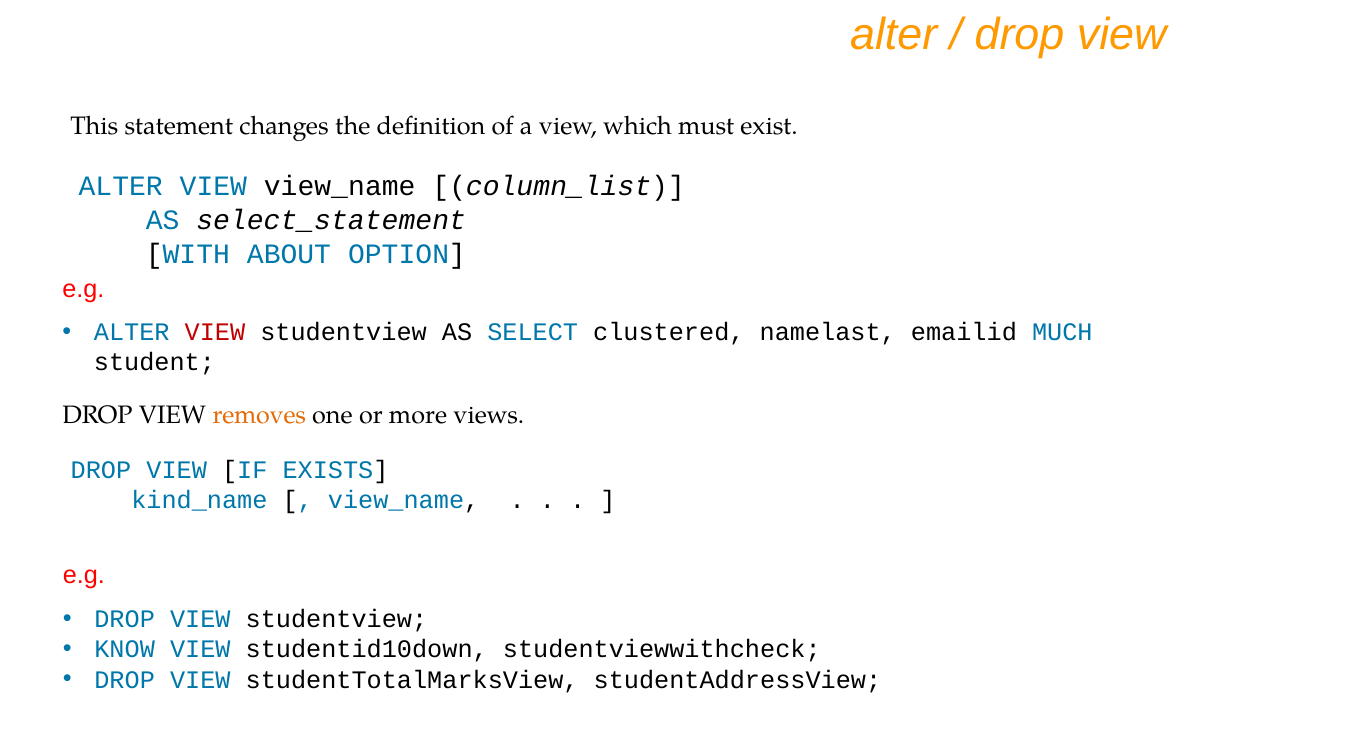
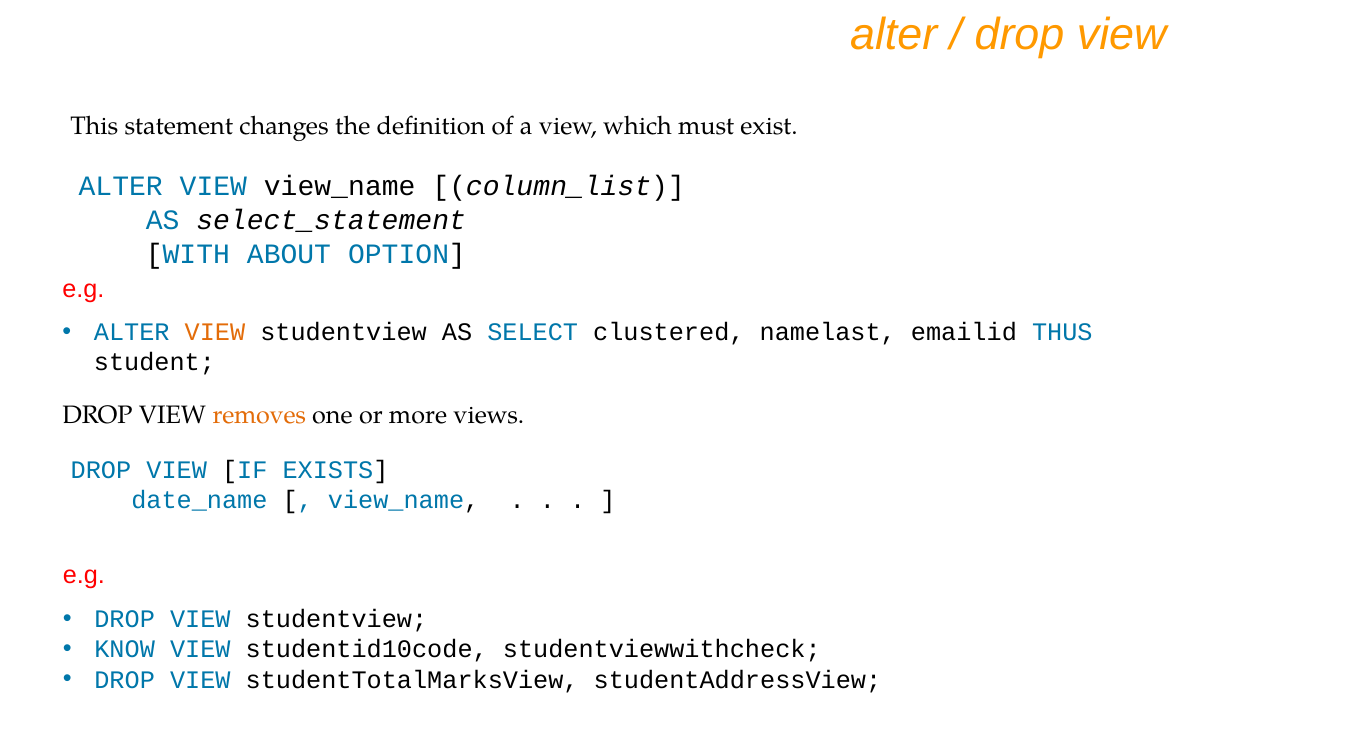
VIEW colour: red -> orange (215, 333)
MUCH: MUCH -> THUS (1062, 333)
kind_name: kind_name -> date_name (199, 500)
studentid10down: studentid10down -> studentid10code (367, 650)
